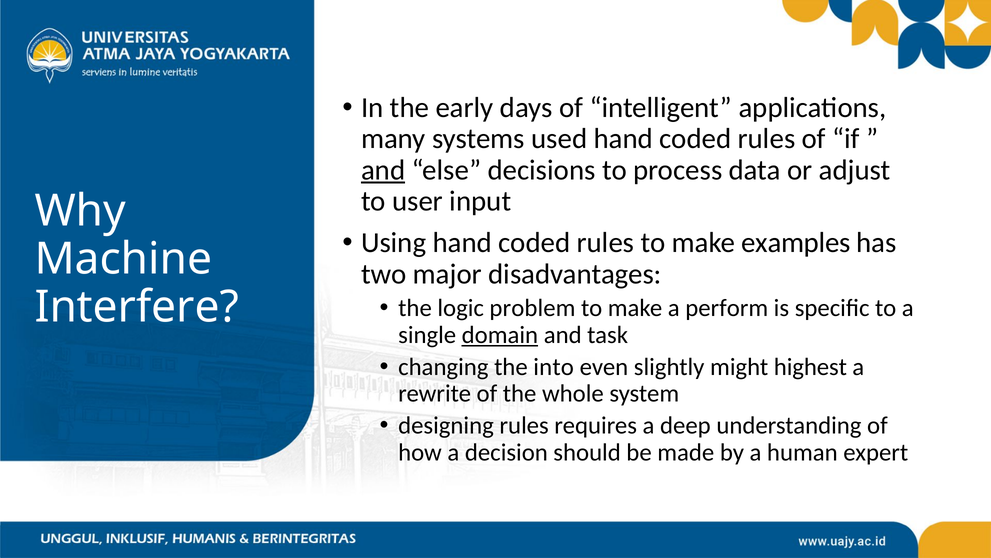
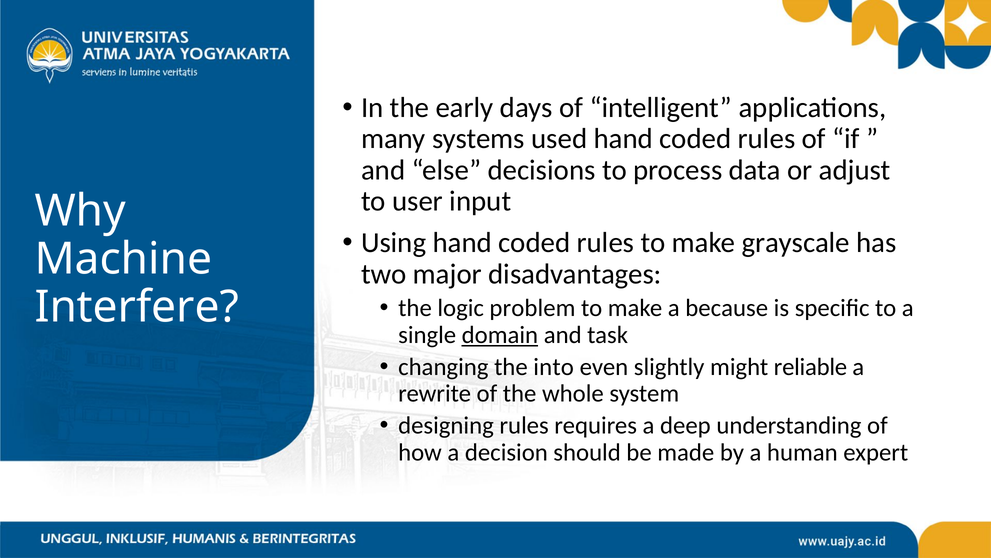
and underline: present -> none (383, 170)
examples: examples -> grayscale (796, 243)
perform: perform -> because (727, 308)
highest: highest -> reliable (810, 367)
